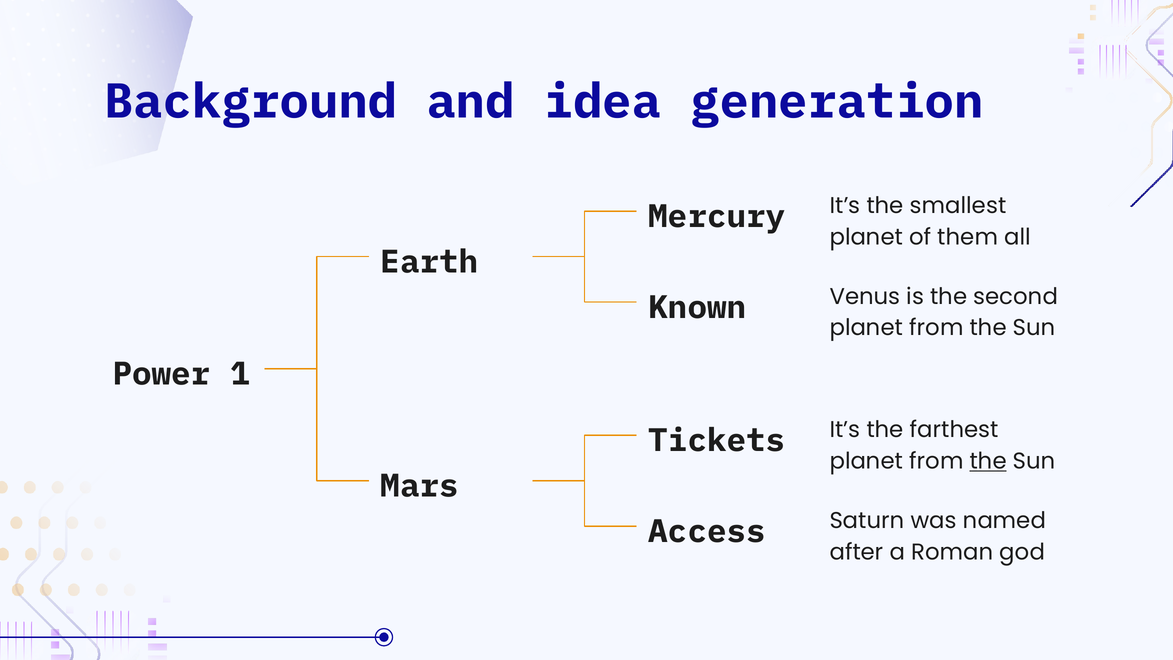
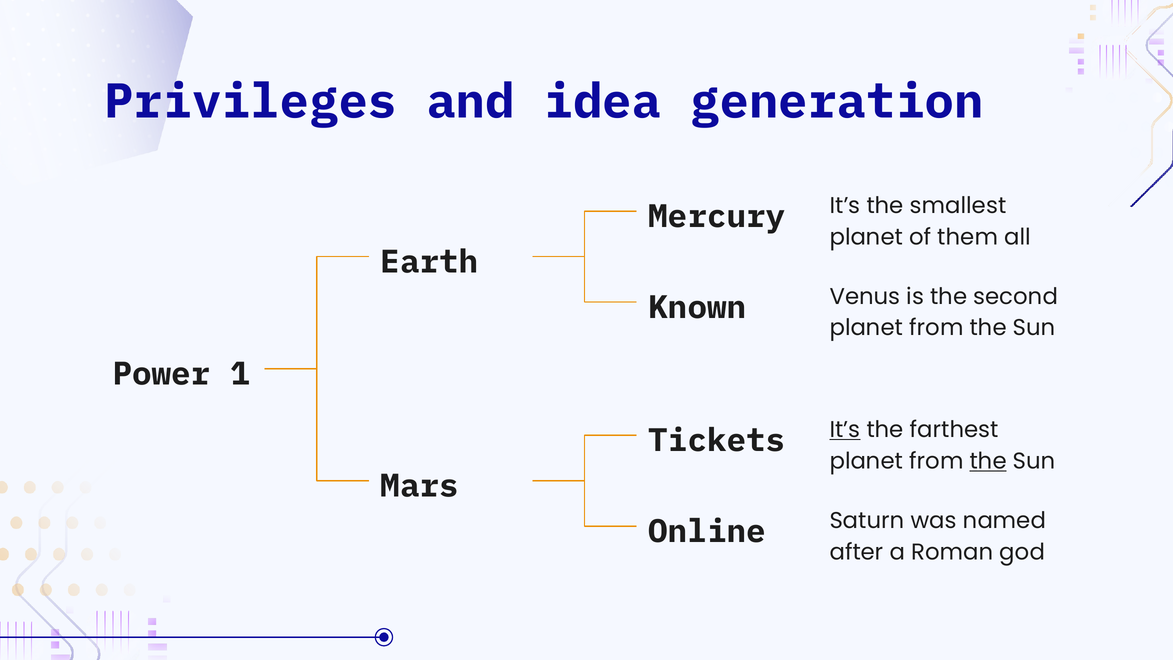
Background: Background -> Privileges (251, 102)
It’s underline: none -> present (845, 430)
Access: Access -> Online (707, 531)
